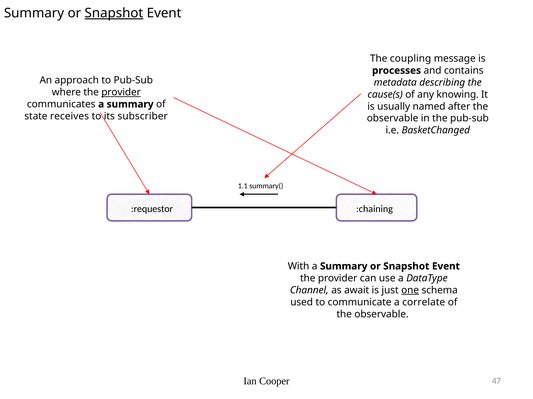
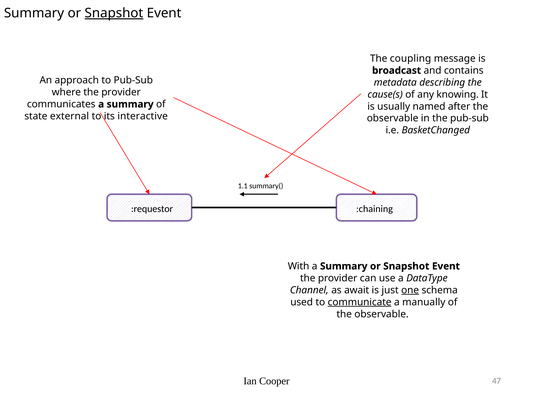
processes: processes -> broadcast (397, 71)
provider underline: present -> none (121, 92)
receives: receives -> external (70, 116)
subscriber: subscriber -> interactive (143, 116)
communicate underline: none -> present (360, 303)
correlate: correlate -> manually (424, 303)
